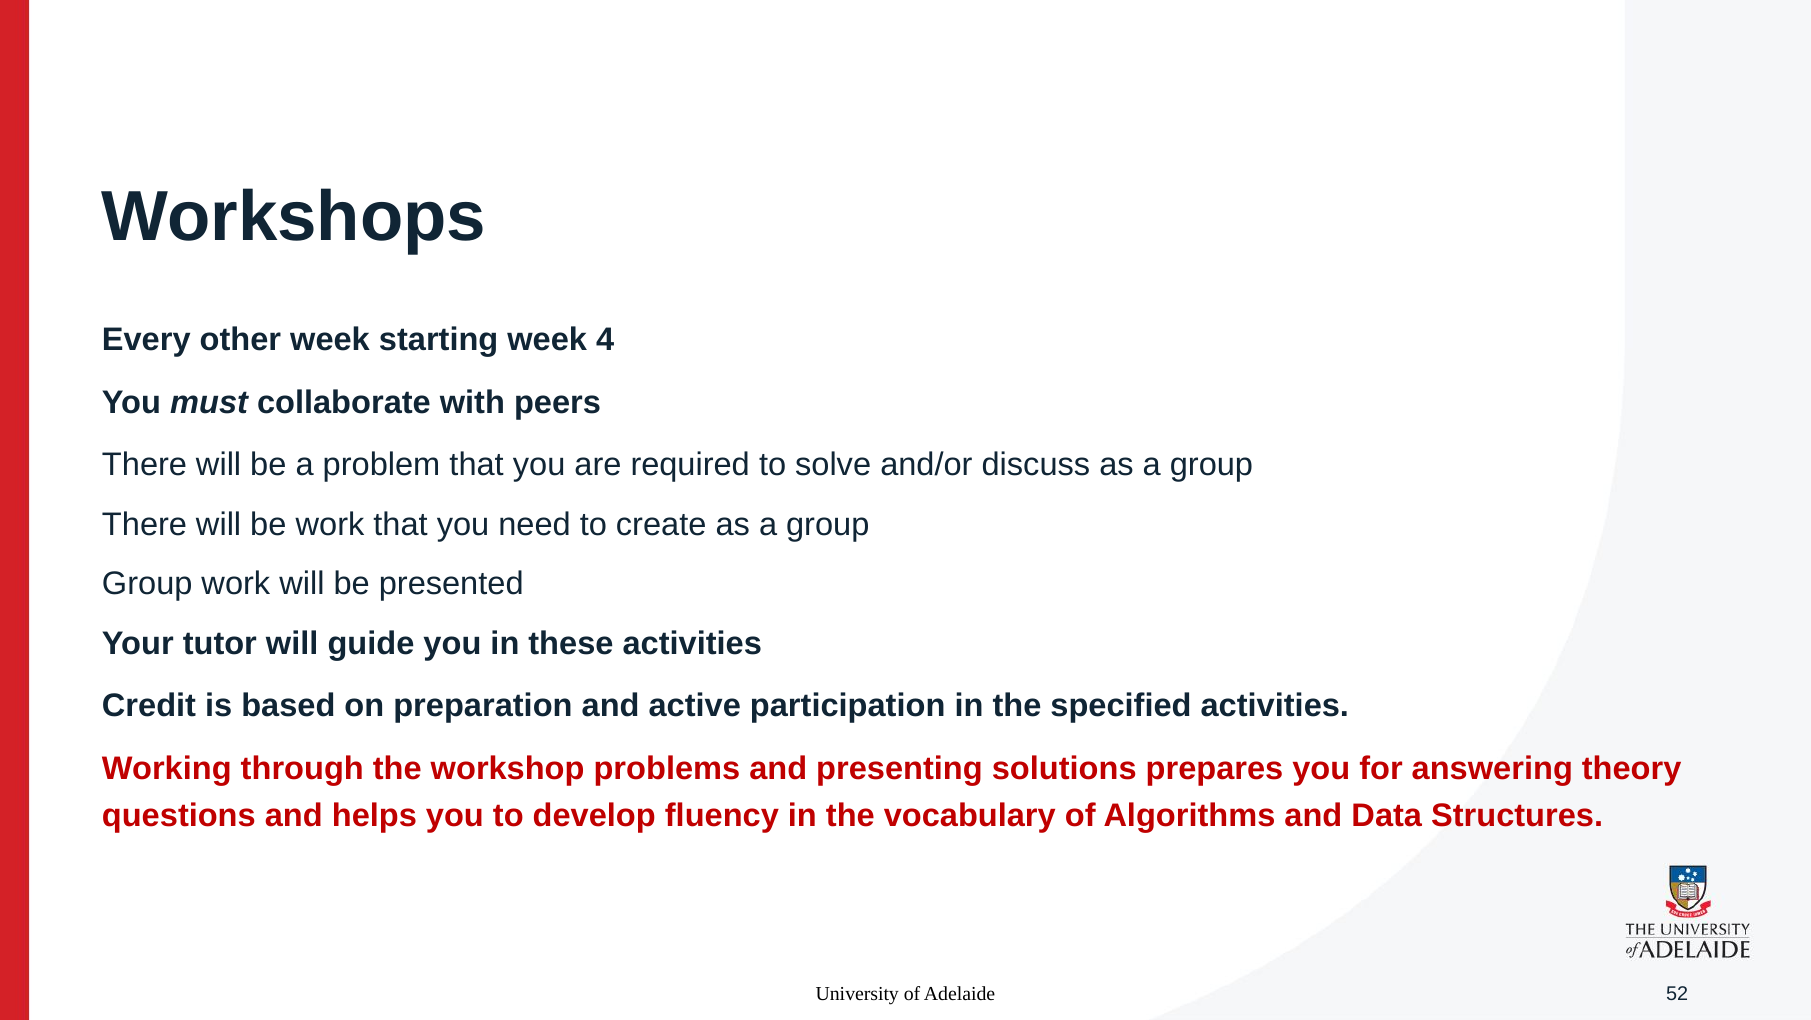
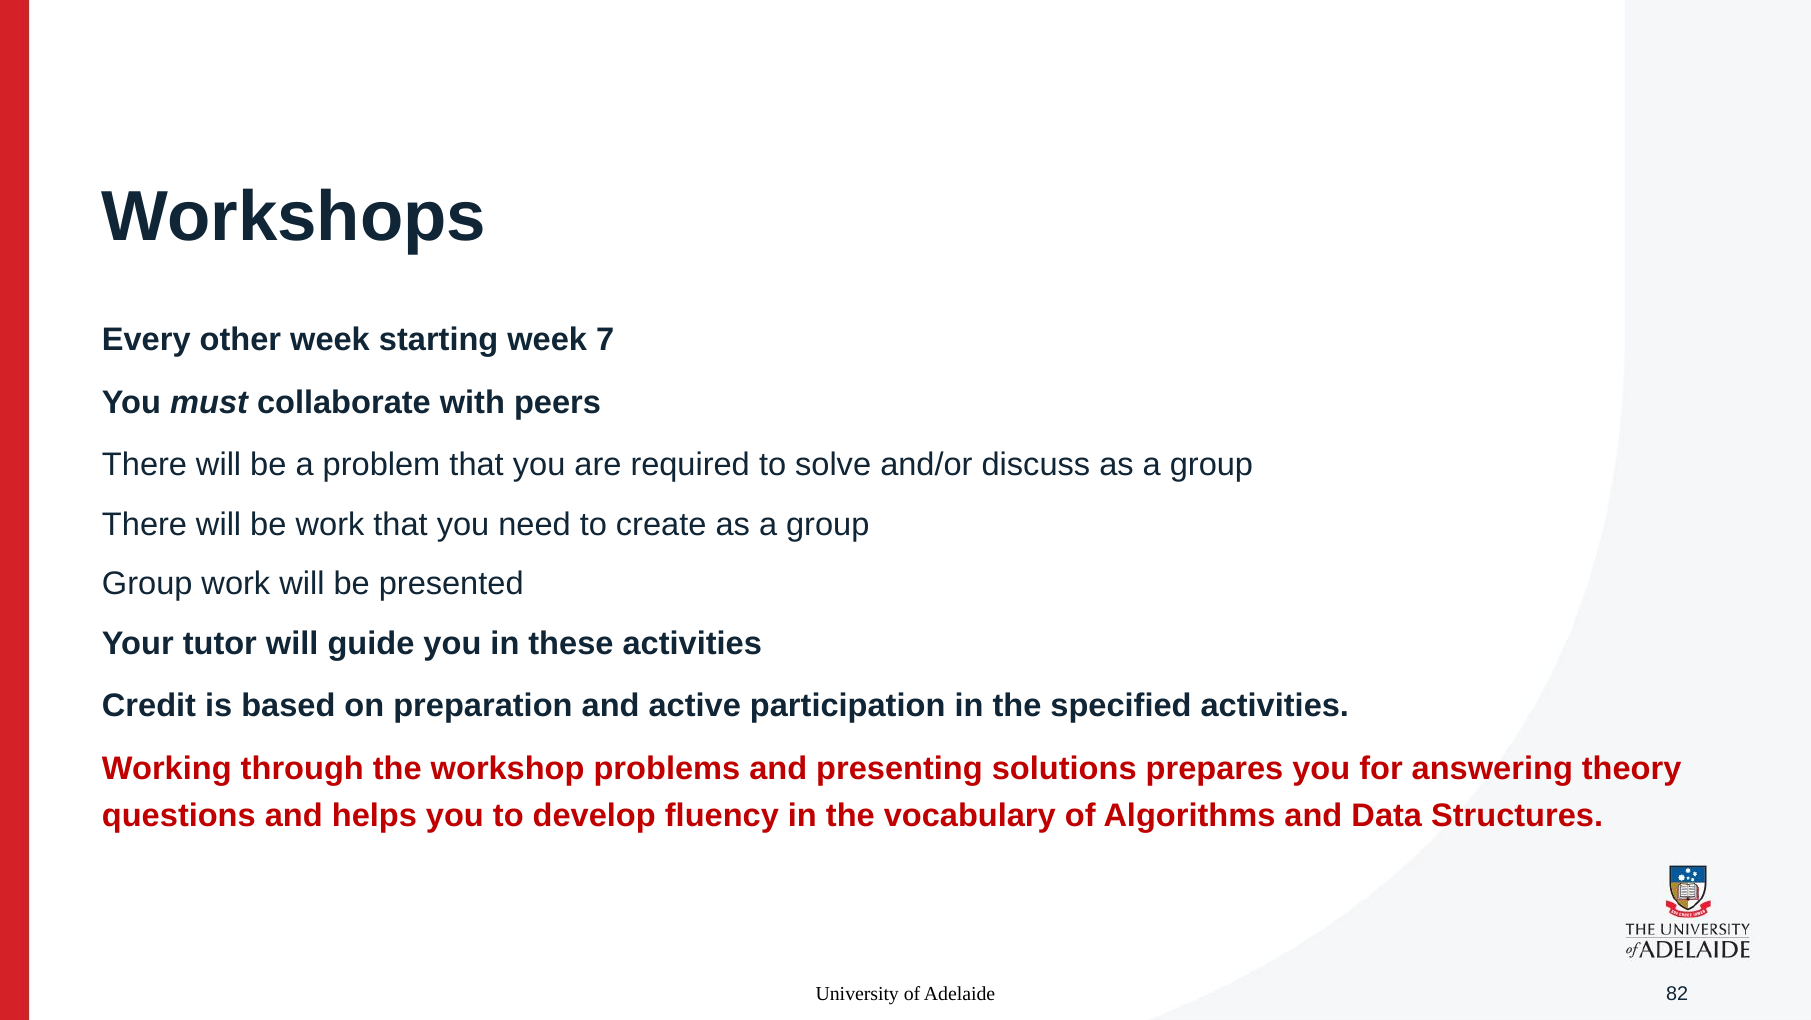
4: 4 -> 7 (605, 340)
52: 52 -> 82 (1677, 994)
